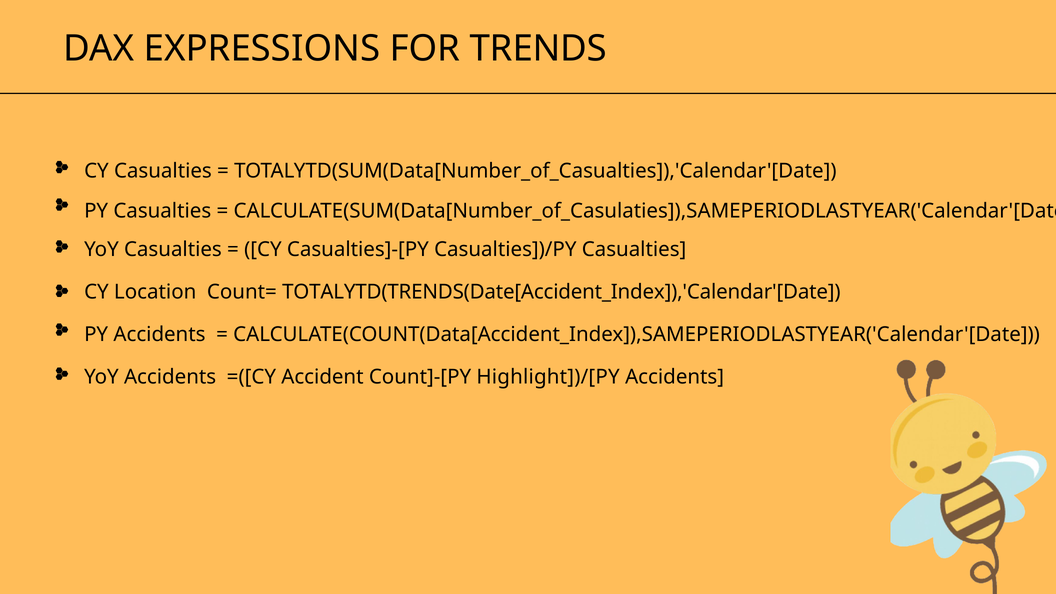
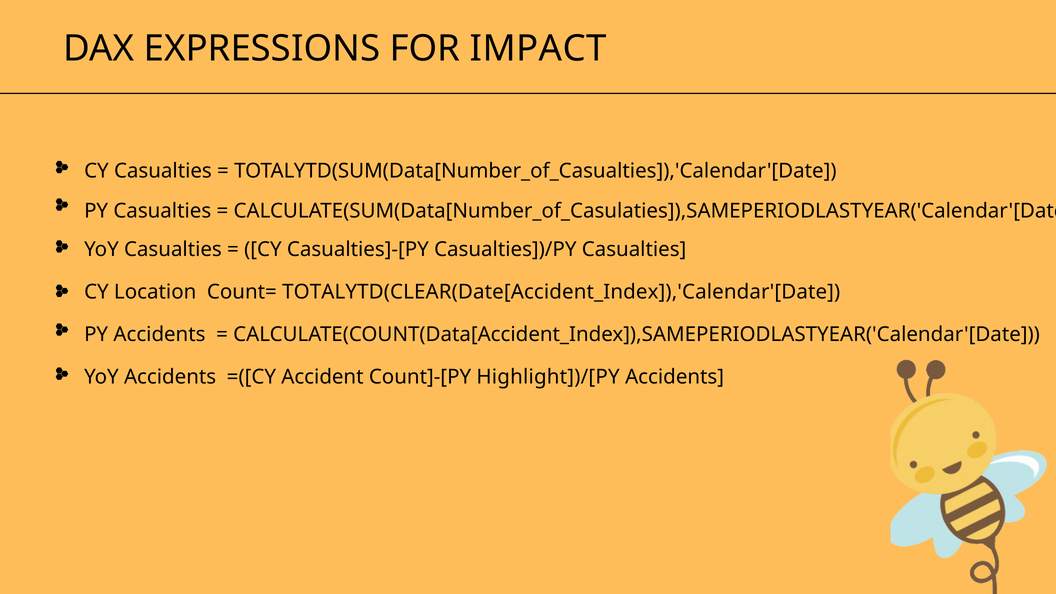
TRENDS: TRENDS -> IMPACT (538, 49)
TOTALYTD(TRENDS(Date[Accident_Index]),'Calendar'[Date: TOTALYTD(TRENDS(Date[Accident_Index]),'Calendar'[Date -> TOTALYTD(CLEAR(Date[Accident_Index]),'Calendar'[Date (561, 292)
